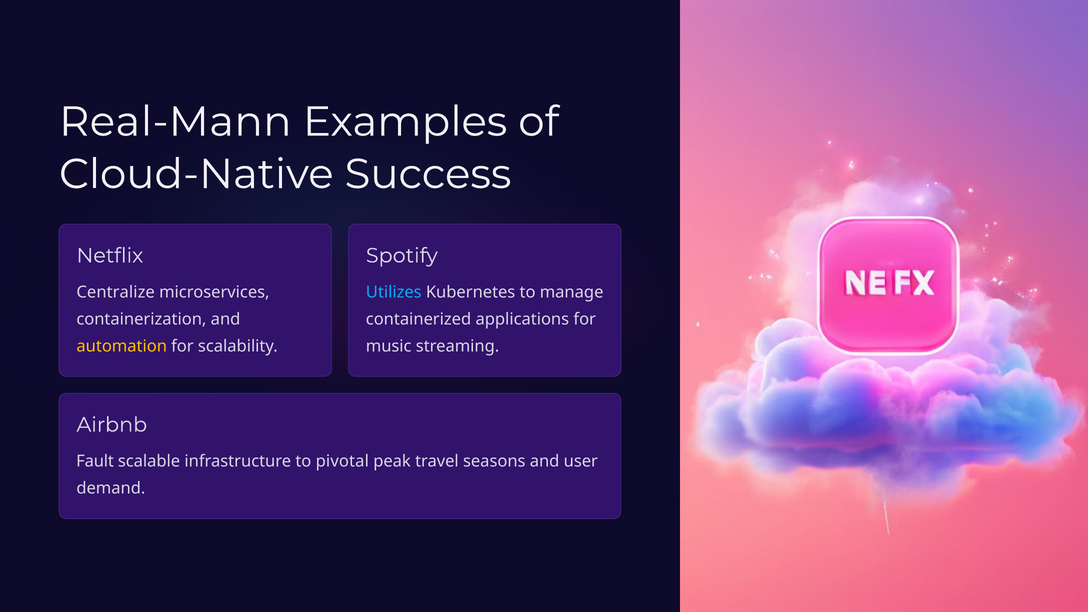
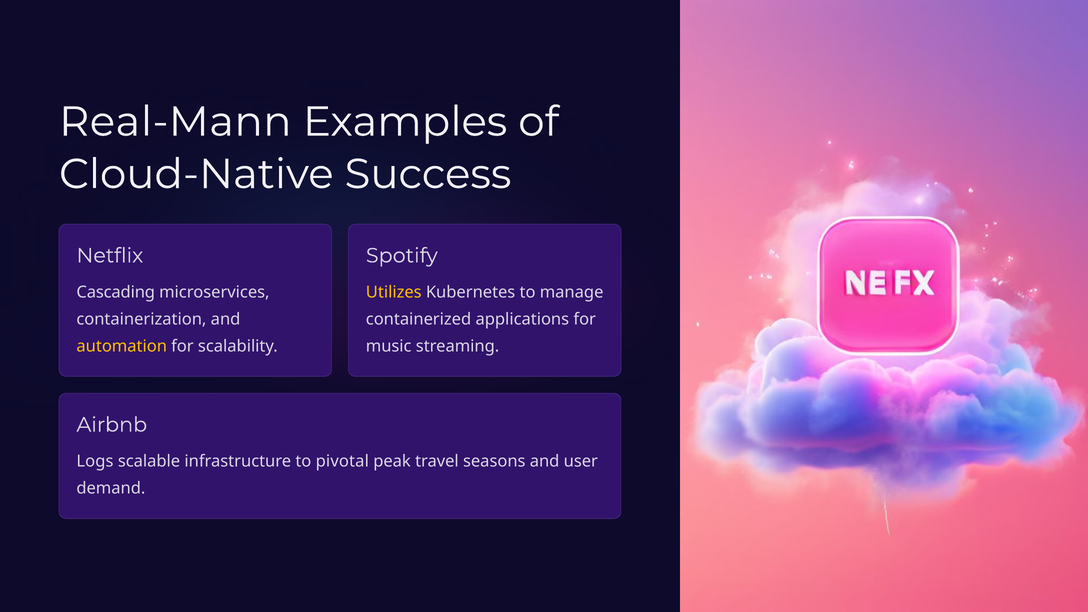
Centralize: Centralize -> Cascading (116, 292)
Utilizes colour: light blue -> yellow (394, 292)
Fault: Fault -> Logs (95, 462)
